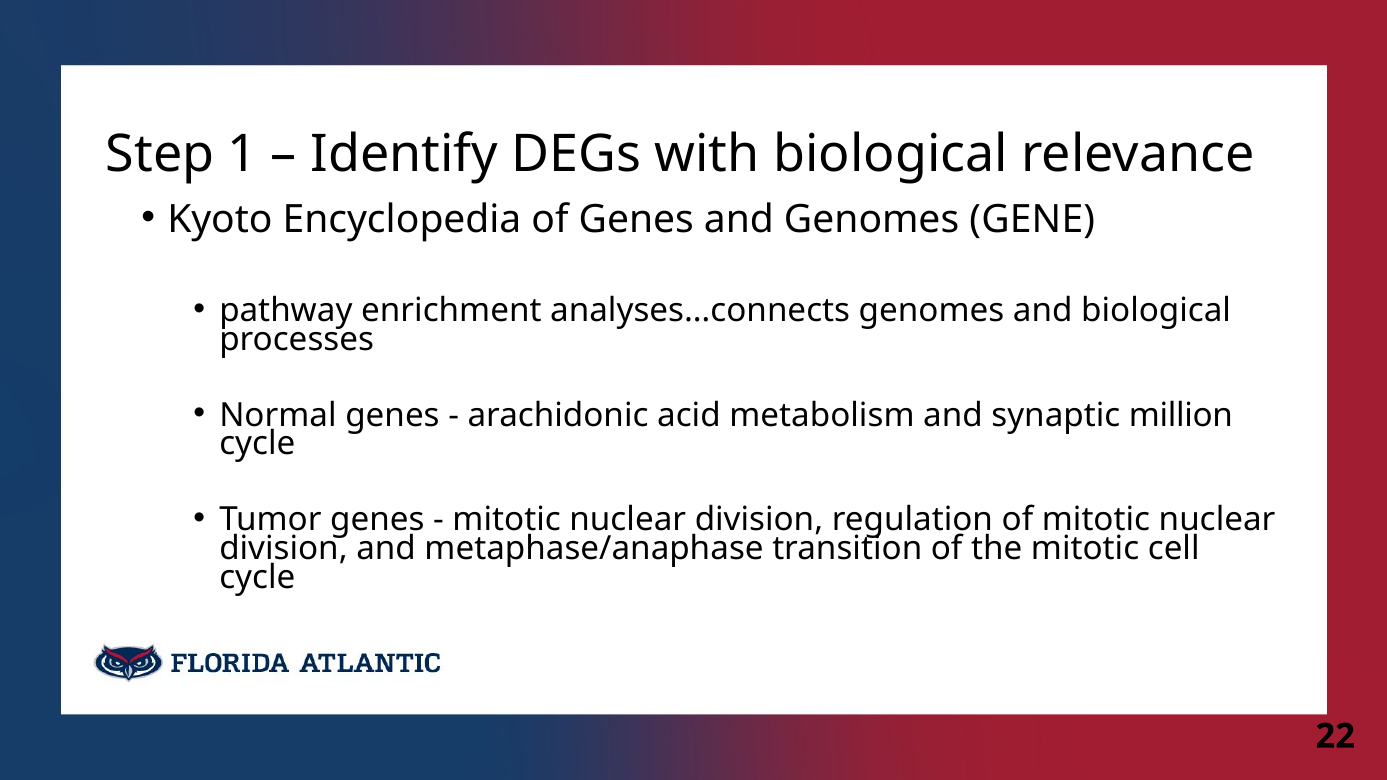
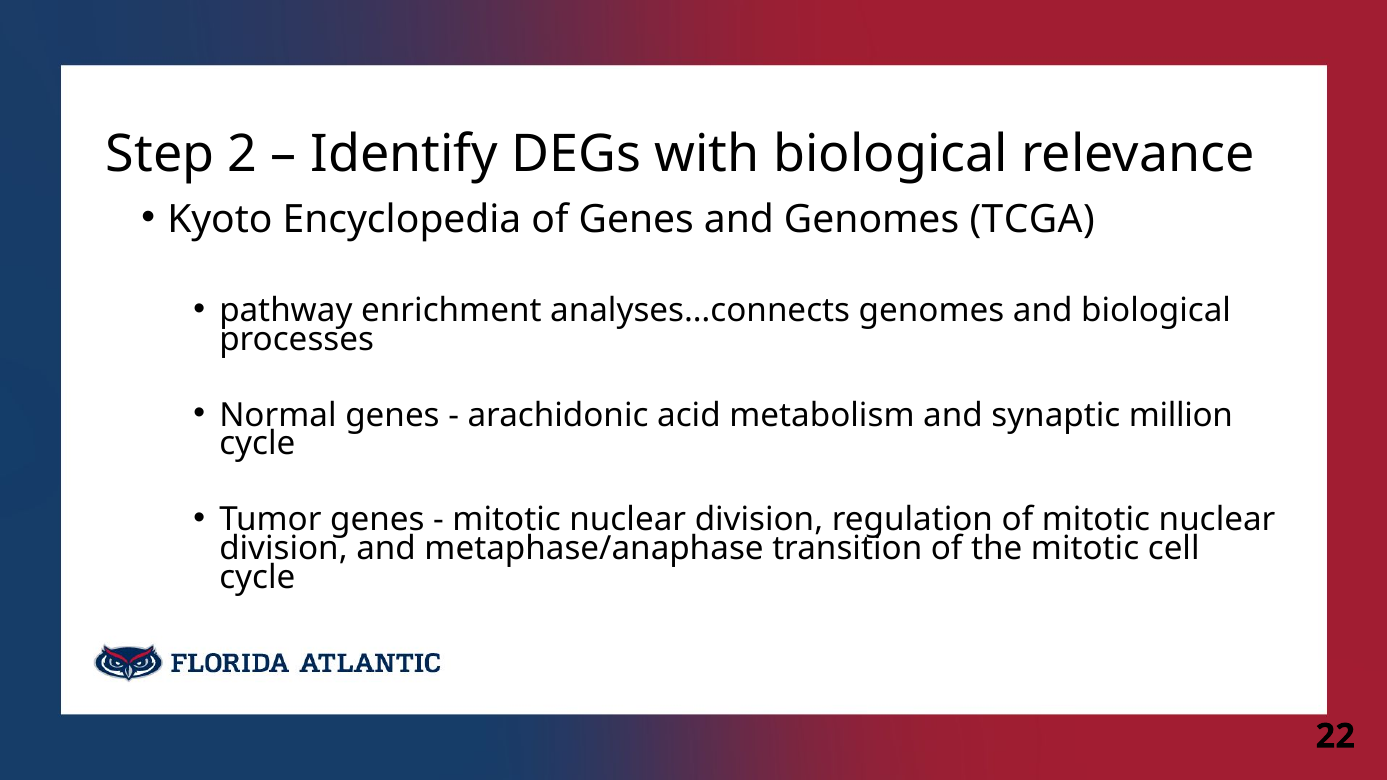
1: 1 -> 2 (243, 155)
GENE: GENE -> TCGA (1032, 220)
